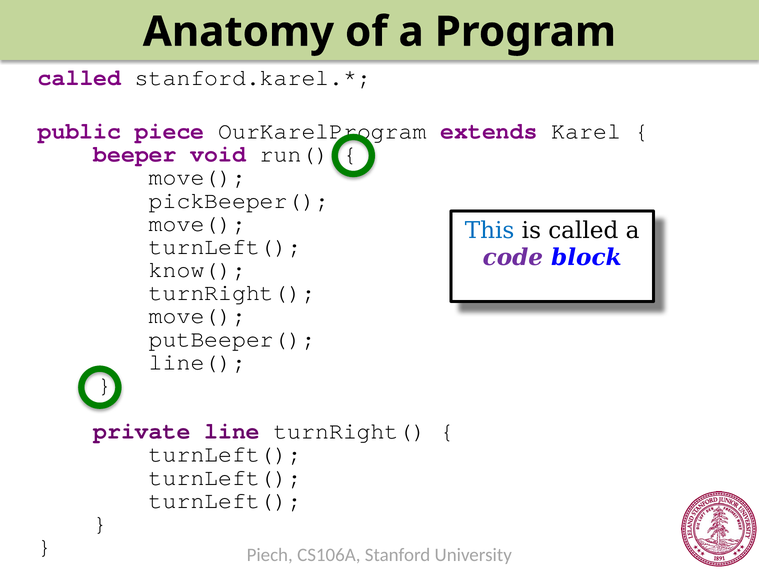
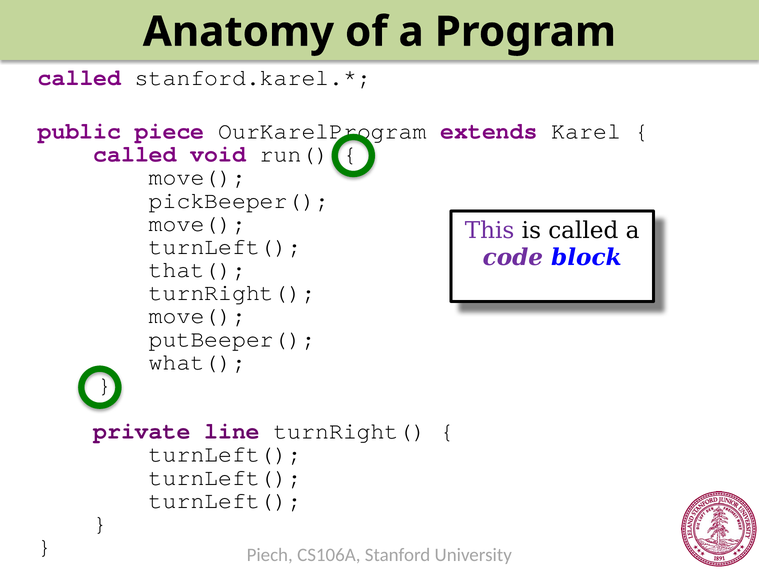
beeper: beeper -> called (135, 154)
This colour: blue -> purple (490, 231)
know(: know( -> that( (198, 270)
line(: line( -> what( (198, 362)
